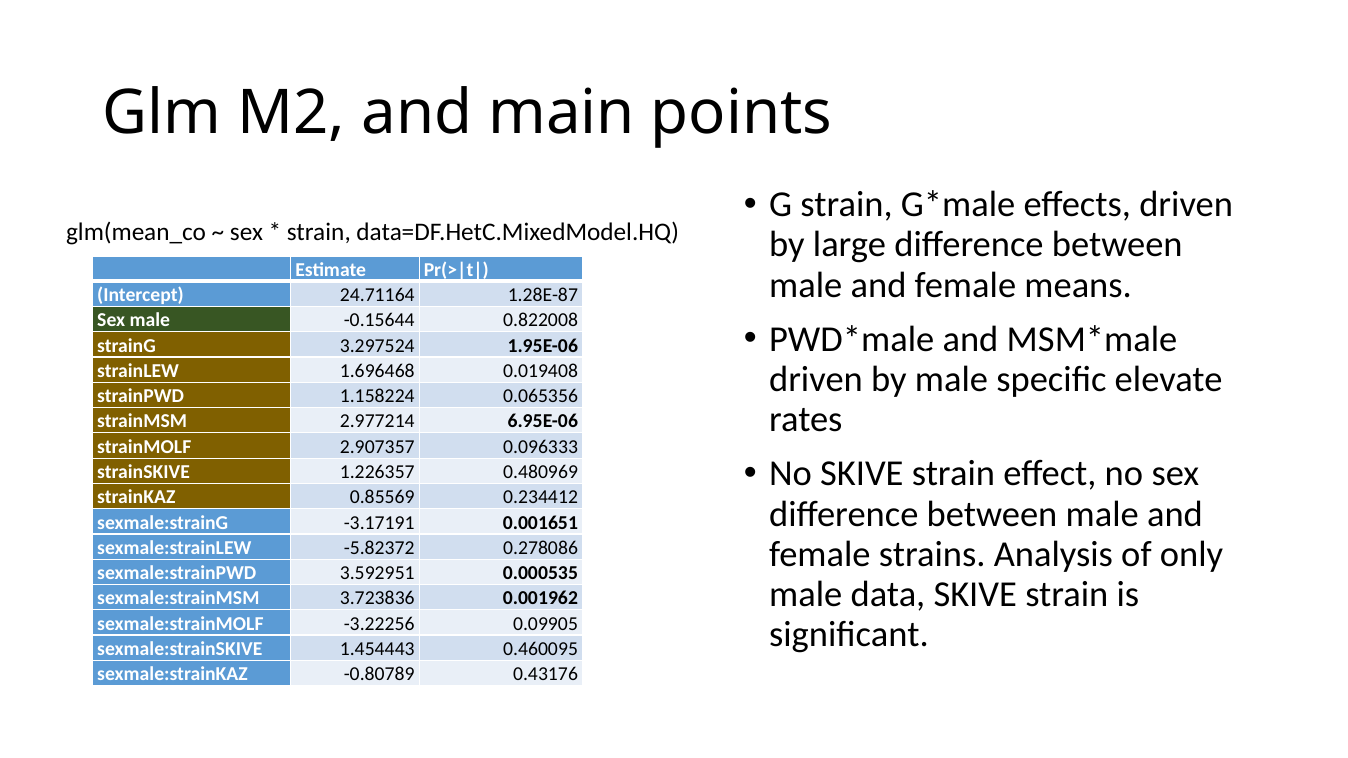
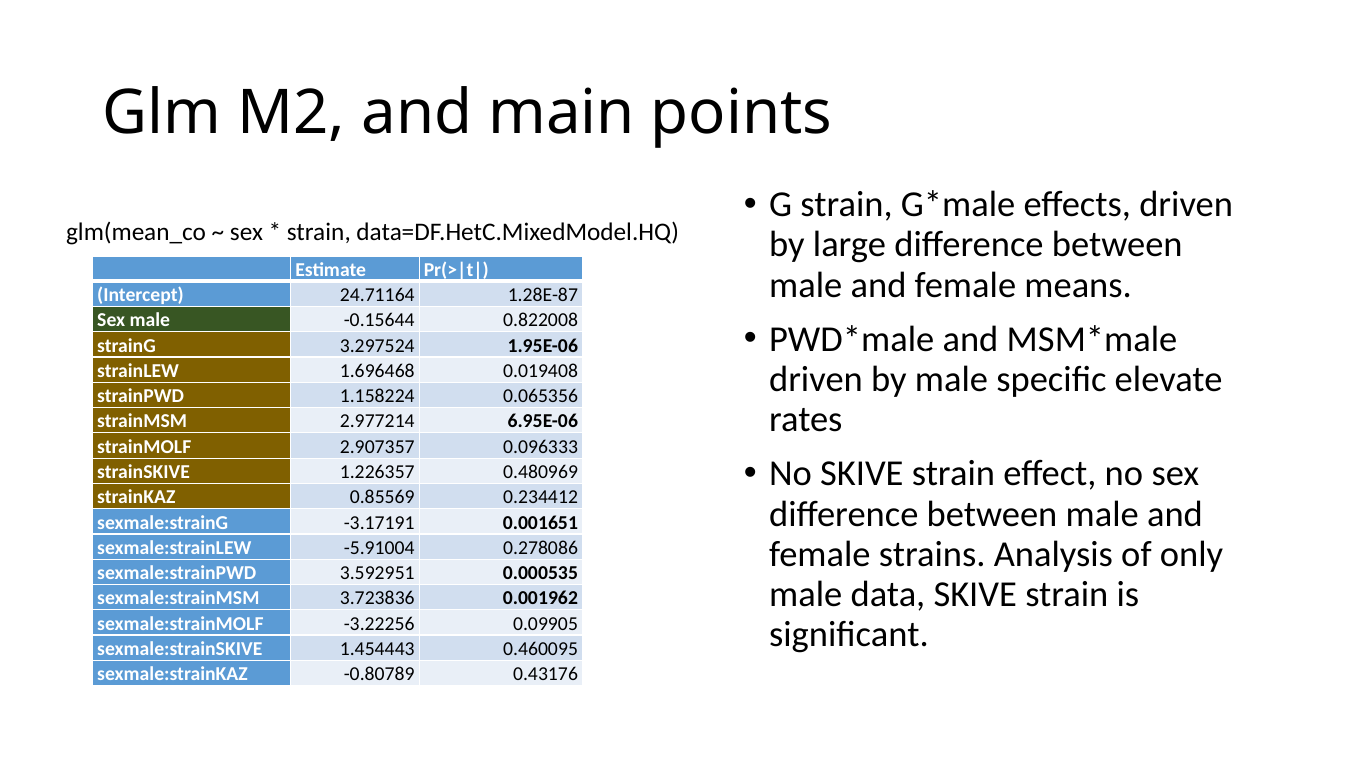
-5.82372: -5.82372 -> -5.91004 (379, 548)
